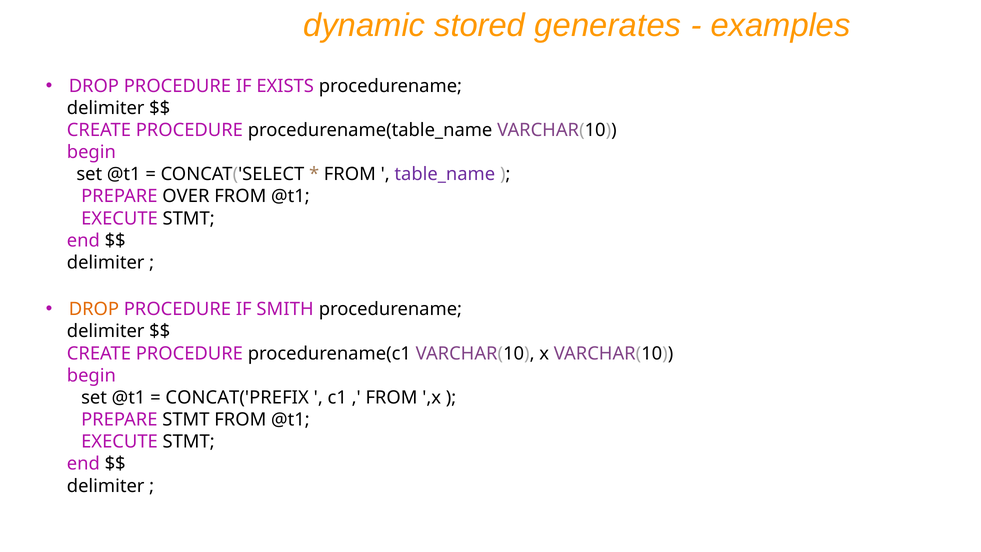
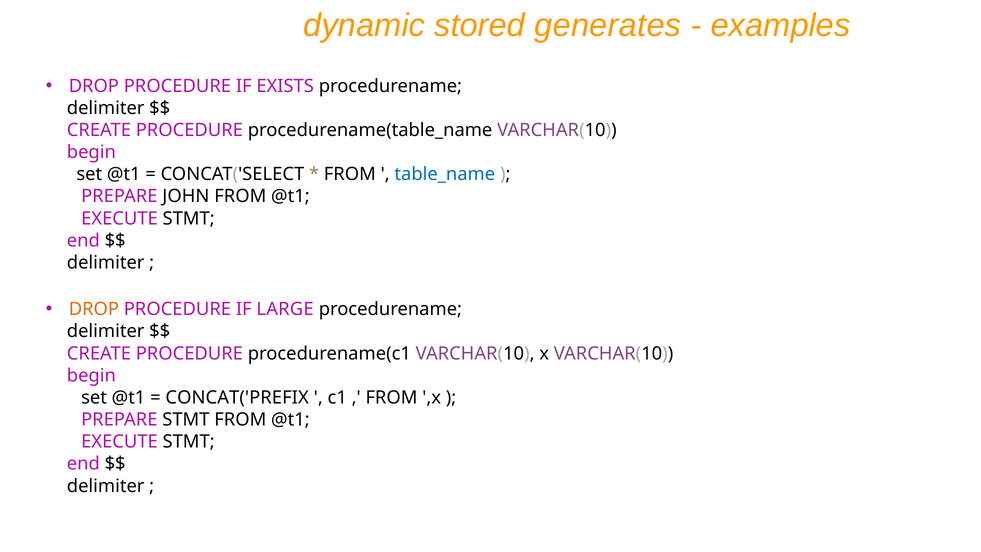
table_name colour: purple -> blue (445, 174)
OVER: OVER -> JOHN (186, 196)
SMITH: SMITH -> LARGE (285, 309)
